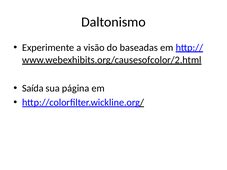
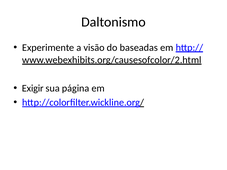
Saída: Saída -> Exigir (33, 88)
